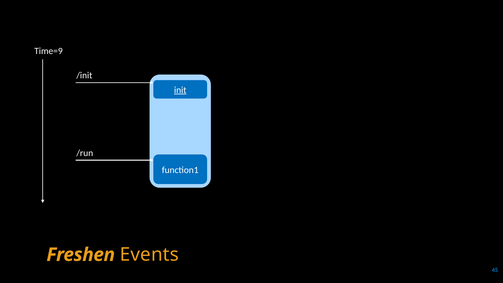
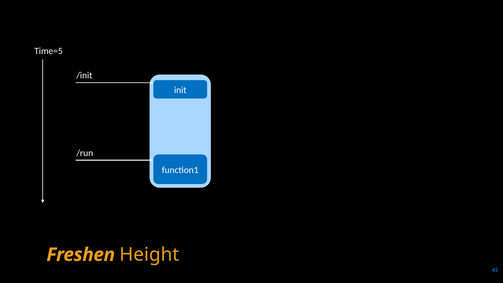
Time=9: Time=9 -> Time=5 (48, 51)
init underline: present -> none (180, 90)
Events: Events -> Height (149, 255)
